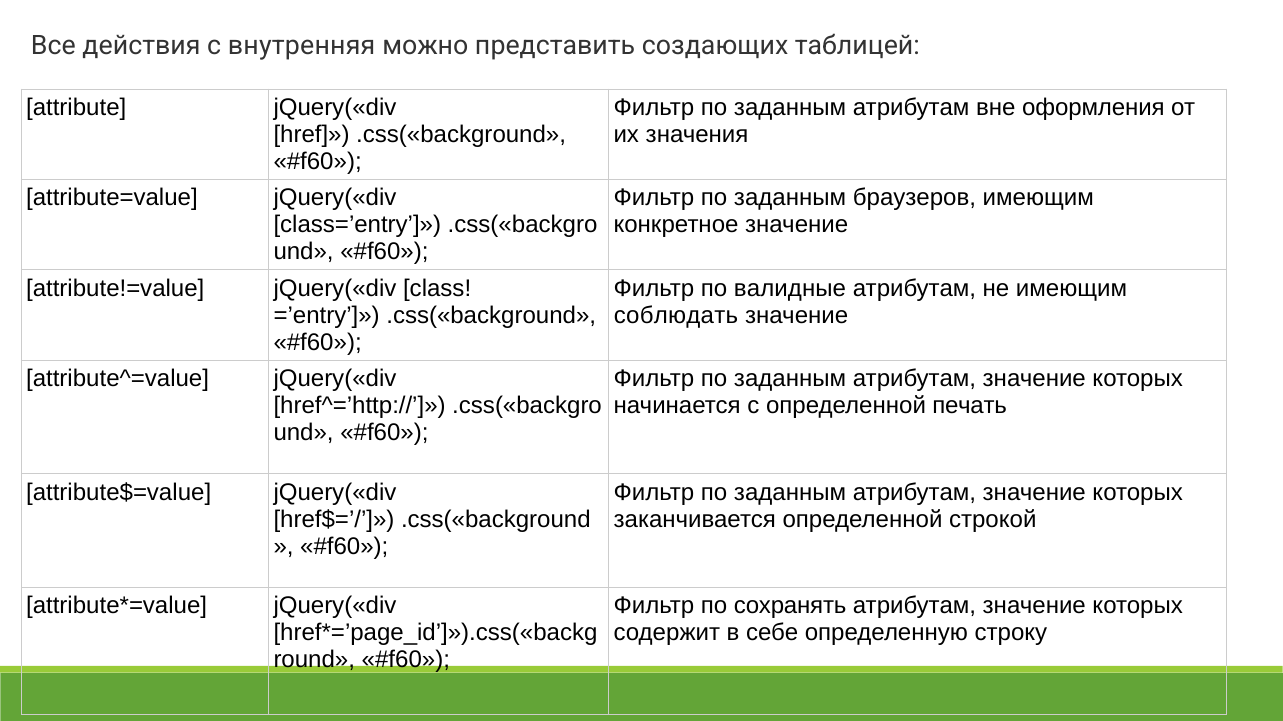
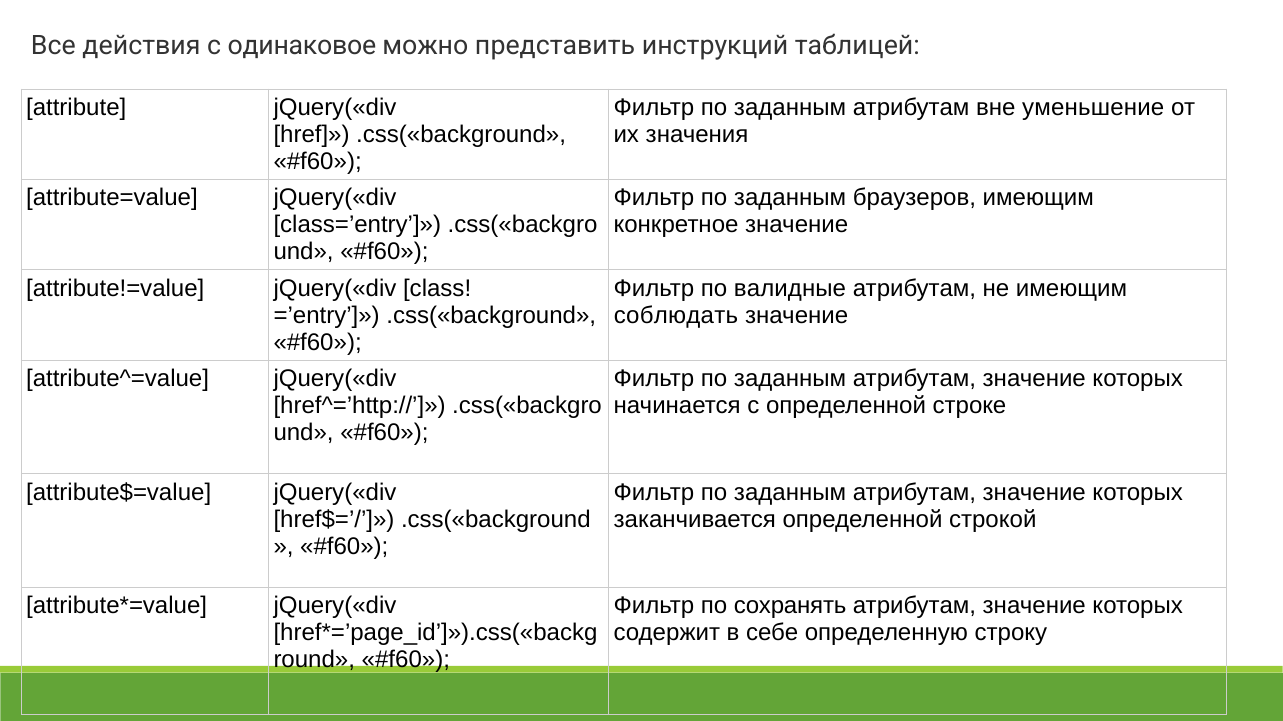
внутренняя: внутренняя -> одинаковое (302, 46)
создающих: создающих -> инструкций (715, 46)
оформления: оформления -> уменьшение (1093, 108)
печать: печать -> строке (969, 406)
